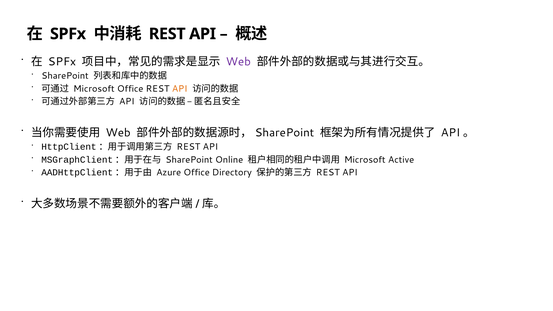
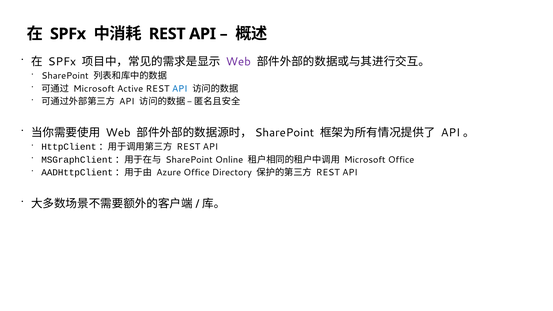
Microsoft Office: Office -> Active (130, 89)
API colour: orange -> blue (180, 89)
Microsoft Active: Active -> Office (401, 160)
